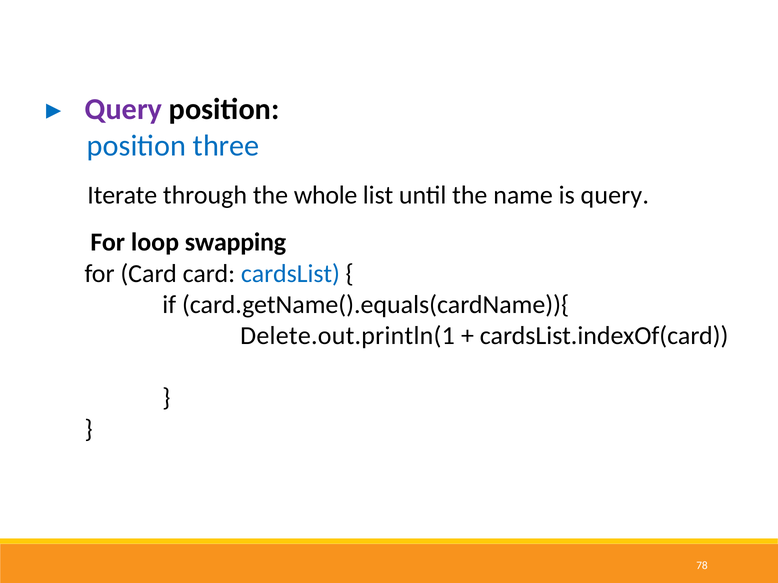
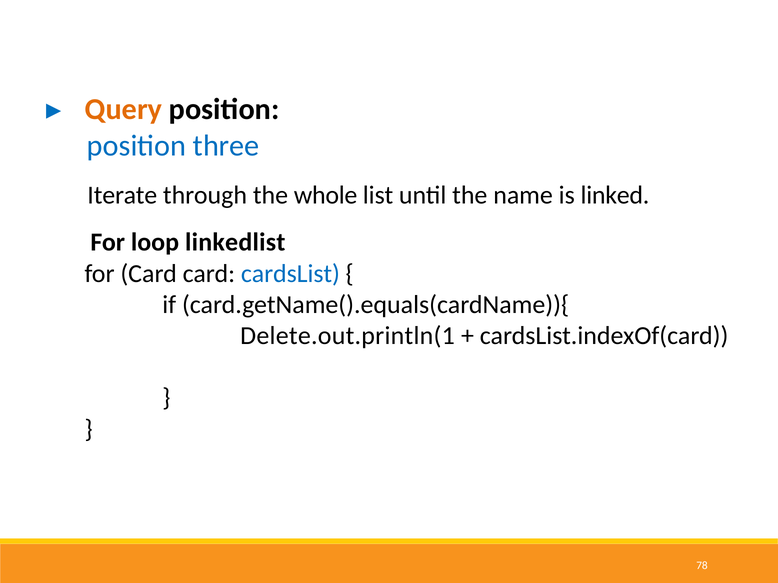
Query colour: purple -> orange (124, 110)
is query: query -> linked (615, 196)
swapping: swapping -> linkedlist (235, 243)
